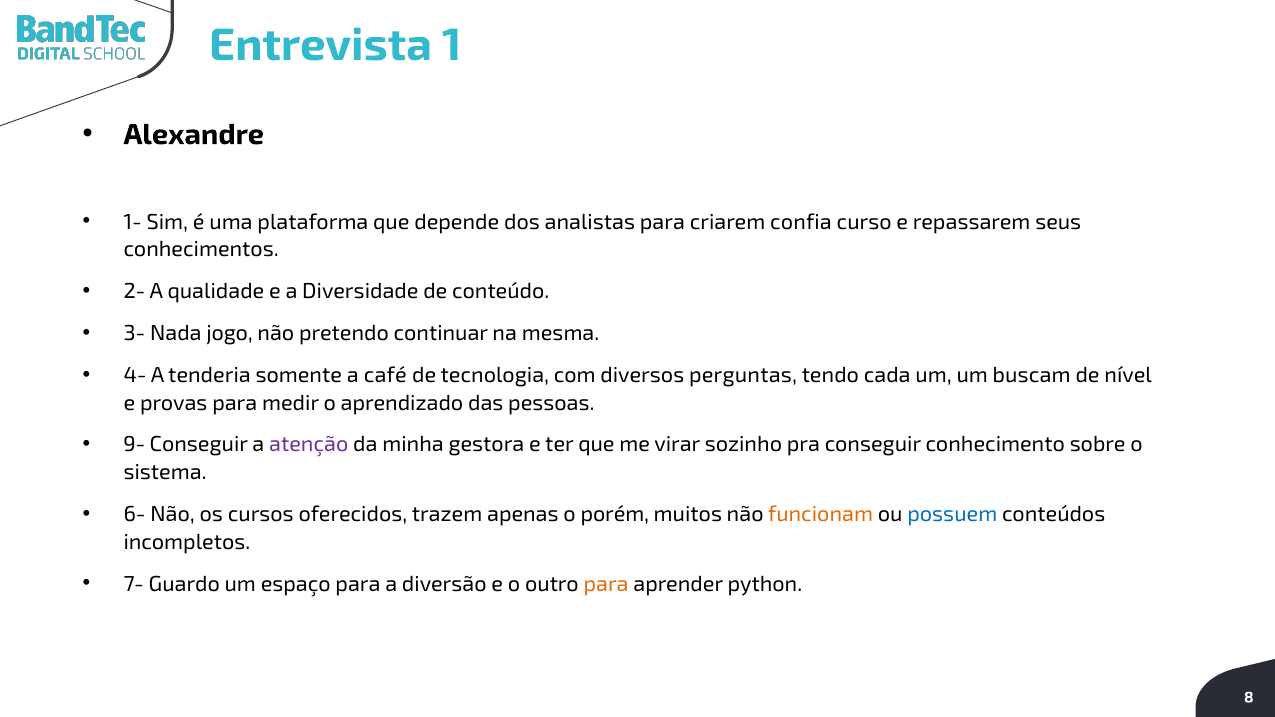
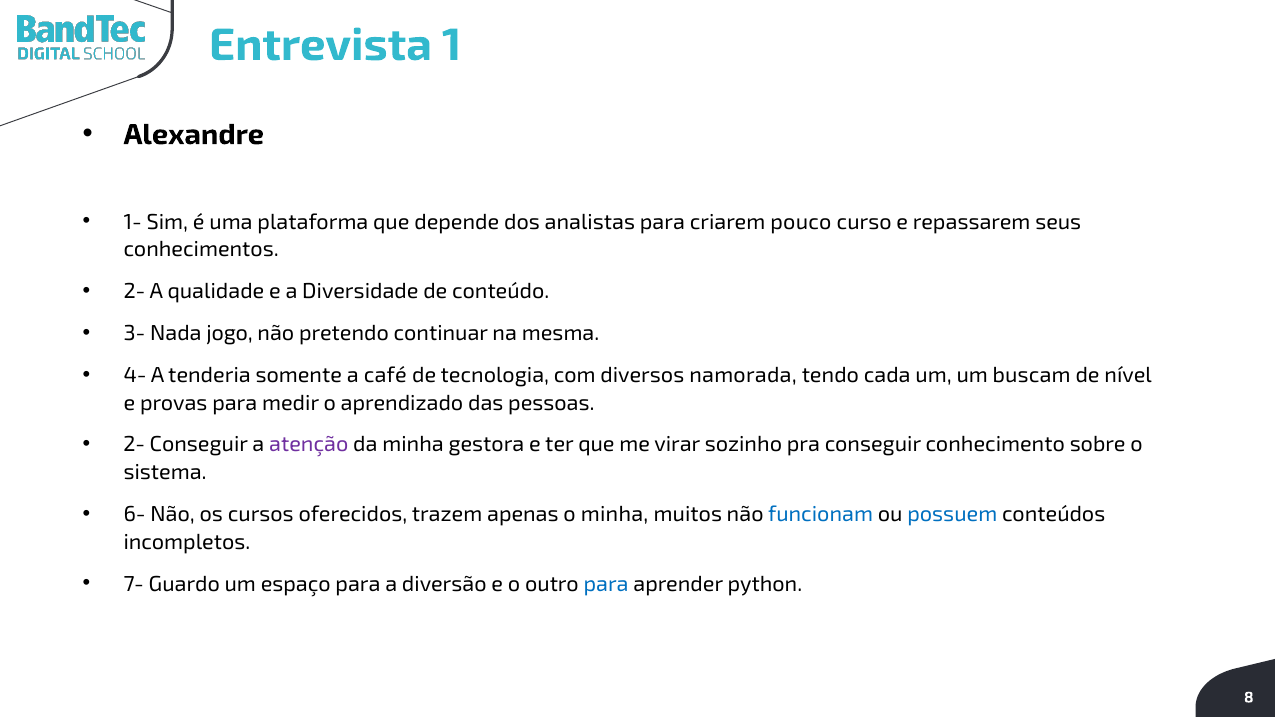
confia: confia -> pouco (801, 222)
perguntas: perguntas -> namorada (743, 375)
9-: 9- -> 2- (134, 445)
o porém: porém -> minha (615, 514)
funcionam colour: orange -> blue (821, 514)
para colour: orange -> blue (606, 584)
